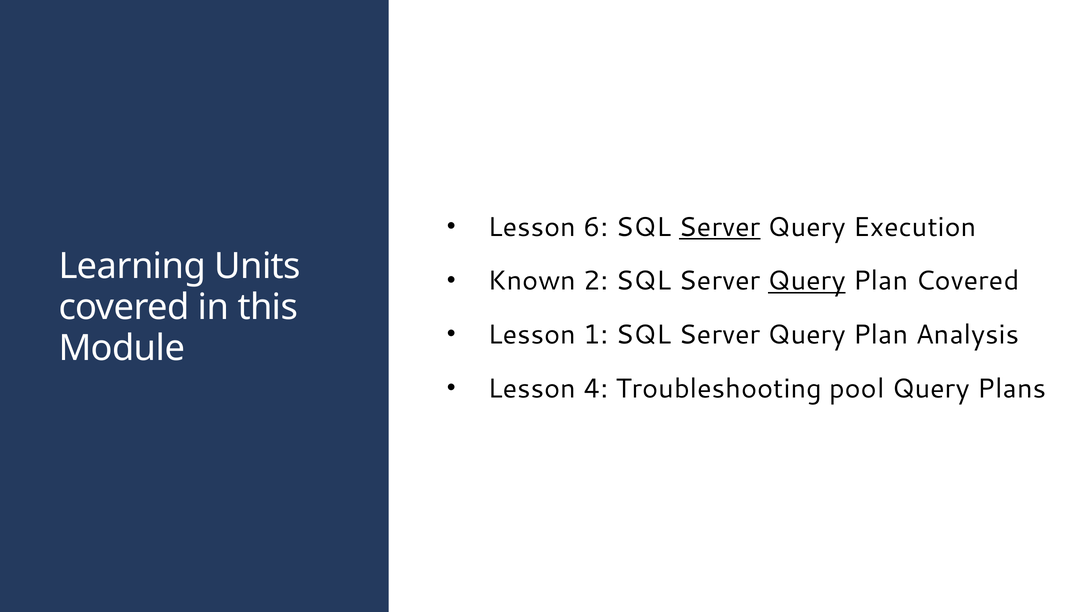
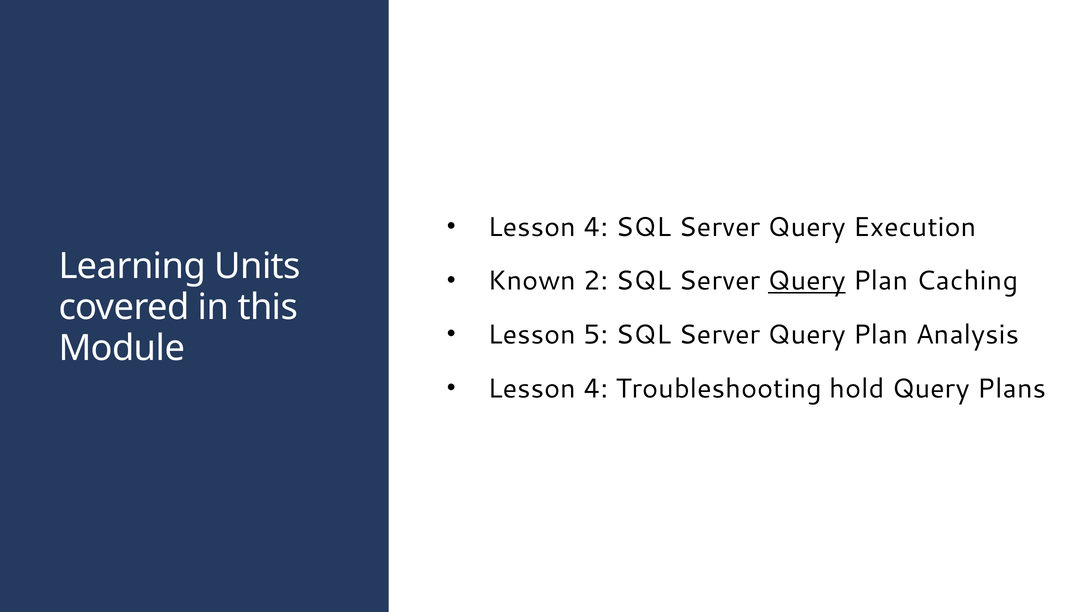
6: 6 -> 4 (596, 227)
Server underline: present -> none (720, 227)
Plan Covered: Covered -> Caching (967, 281)
1: 1 -> 5 (596, 335)
pool: pool -> hold (857, 389)
